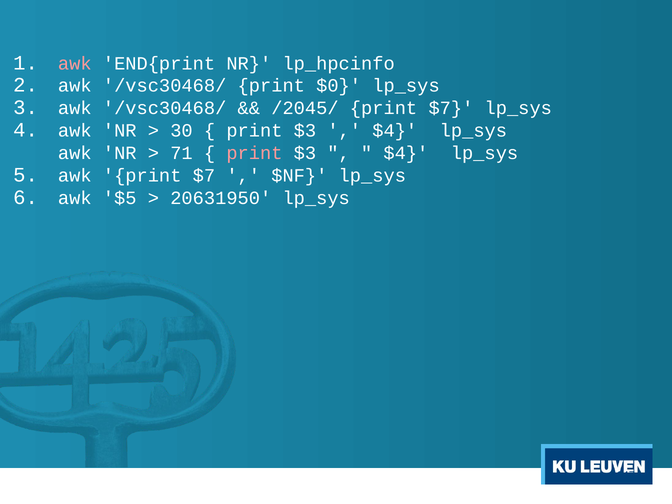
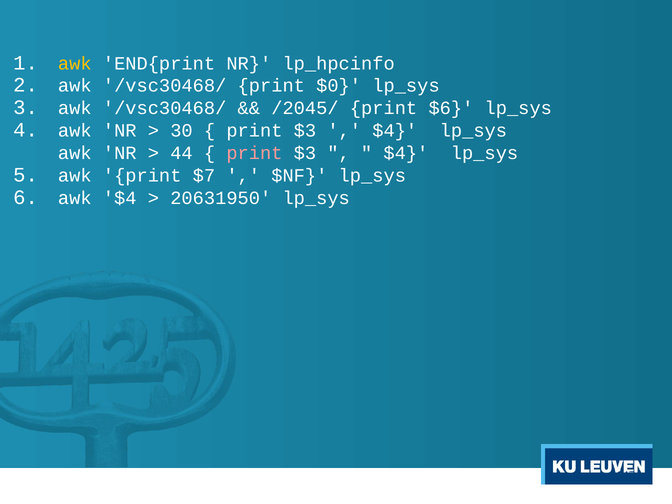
awk colour: pink -> yellow (75, 63)
/2045/ print $7: $7 -> $6 (451, 108)
71: 71 -> 44 (181, 153)
awk $5: $5 -> $4 (120, 198)
